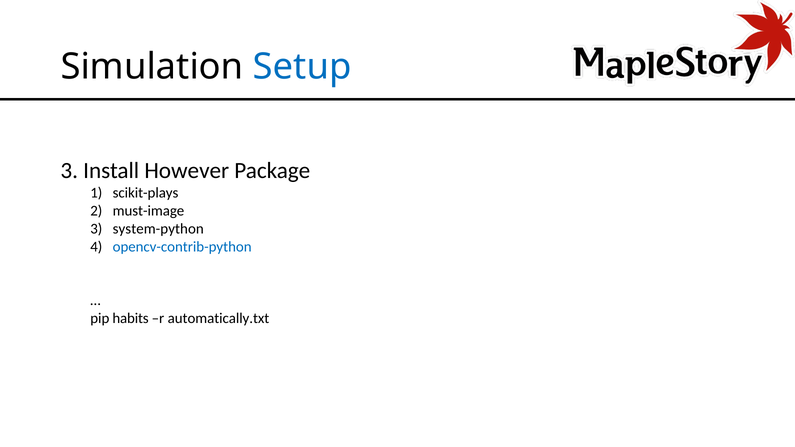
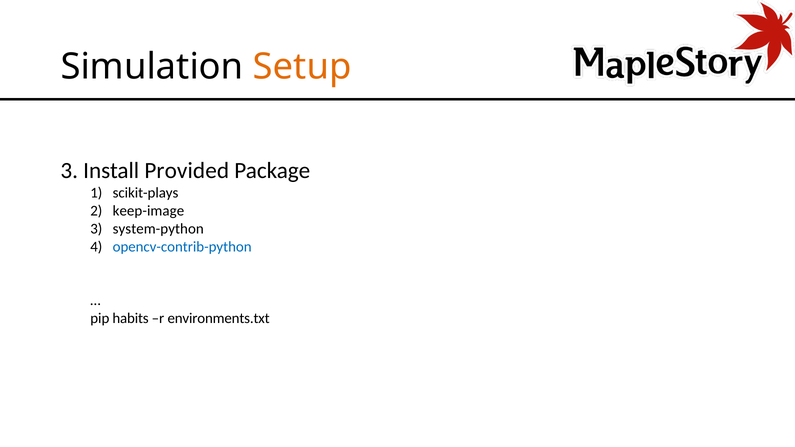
Setup colour: blue -> orange (302, 67)
However: However -> Provided (187, 171)
must-image: must-image -> keep-image (148, 211)
automatically.txt: automatically.txt -> environments.txt (219, 318)
